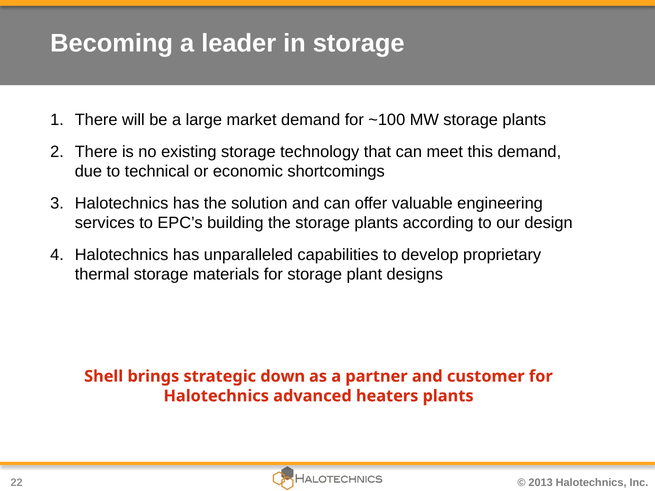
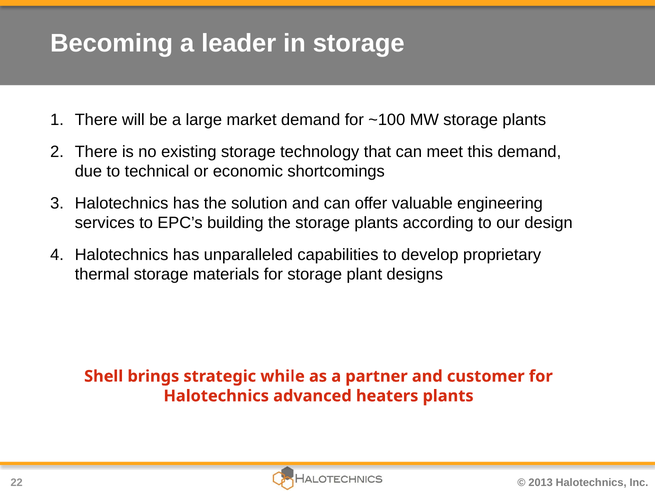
down: down -> while (283, 377)
